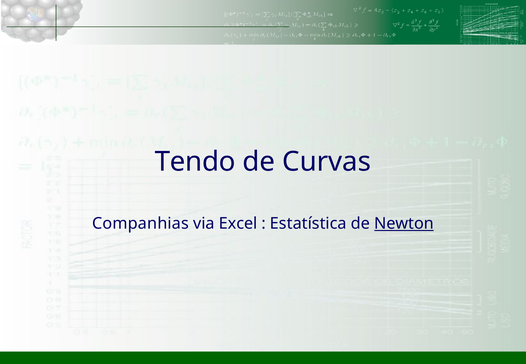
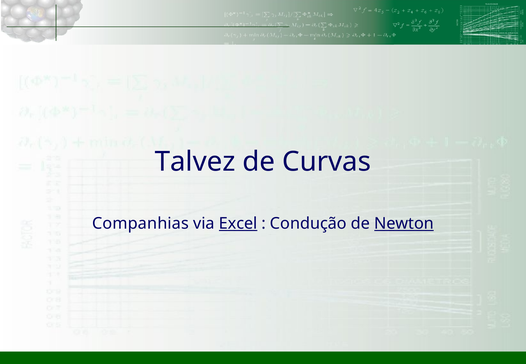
Tendo: Tendo -> Talvez (195, 162)
Excel underline: none -> present (238, 224)
Estatística: Estatística -> Condução (308, 224)
